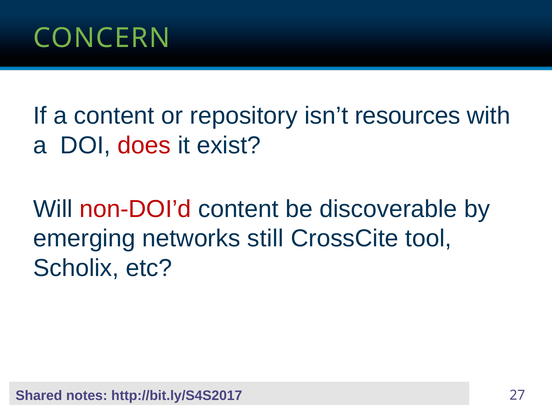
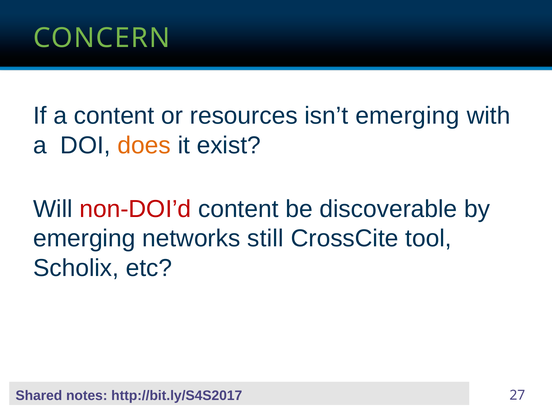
repository: repository -> resources (244, 116)
isn’t resources: resources -> emerging (407, 116)
does colour: red -> orange (144, 145)
